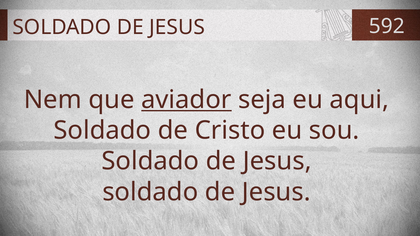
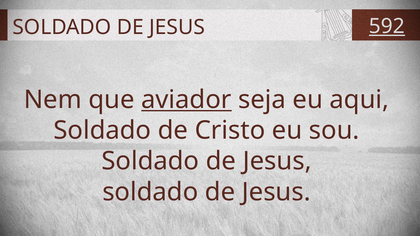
592 underline: none -> present (387, 26)
